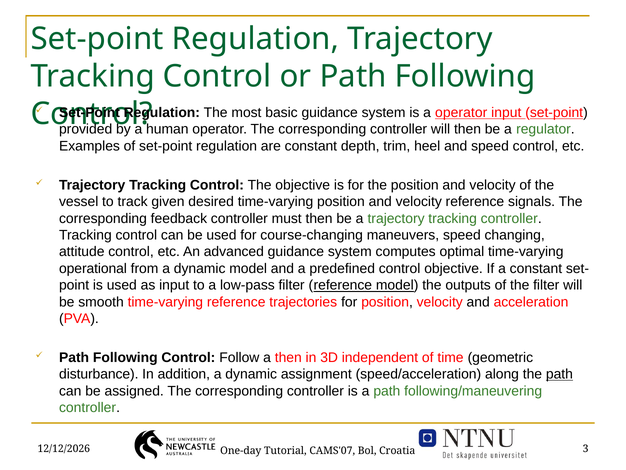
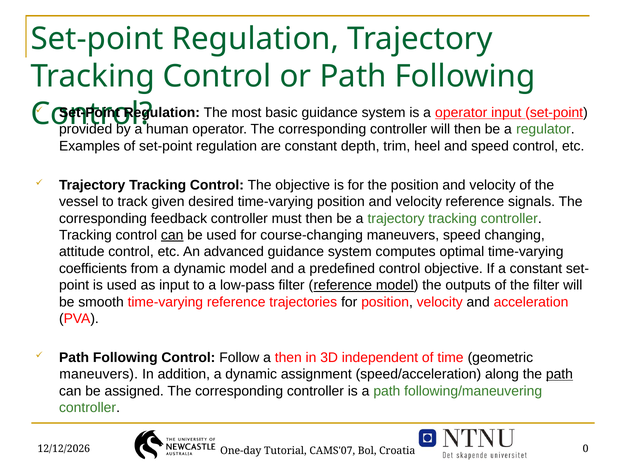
can underline: none -> present (172, 235)
operational: operational -> coefficients (93, 268)
disturbance: disturbance -> maneuvers (99, 374)
3: 3 -> 0 (586, 448)
